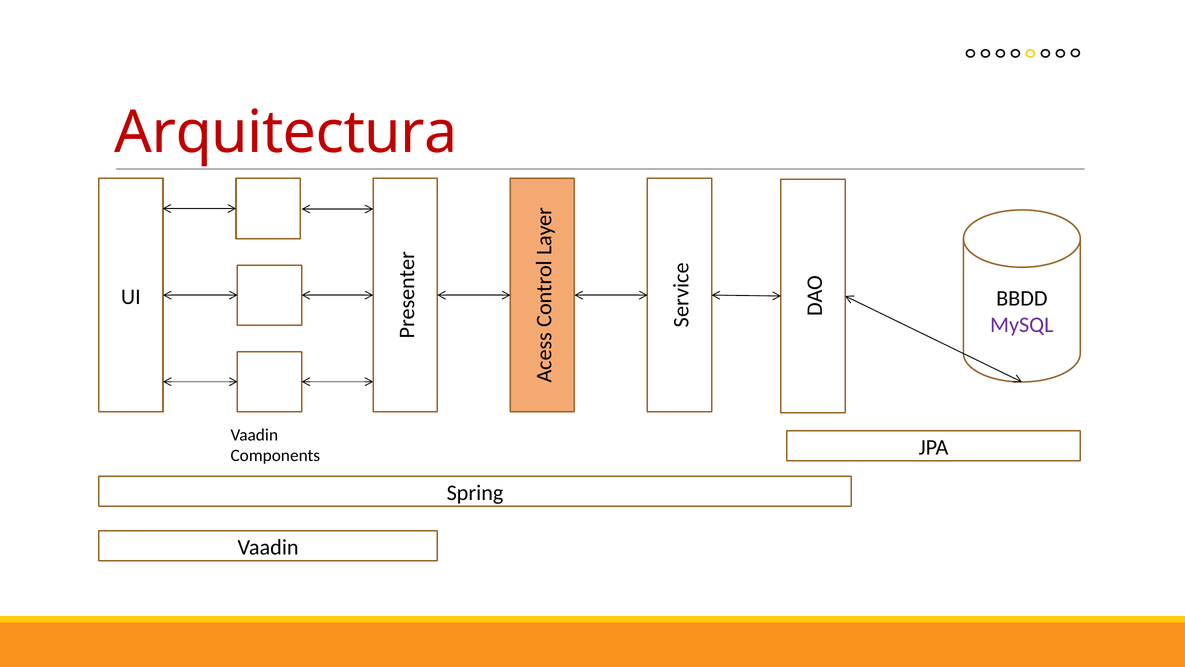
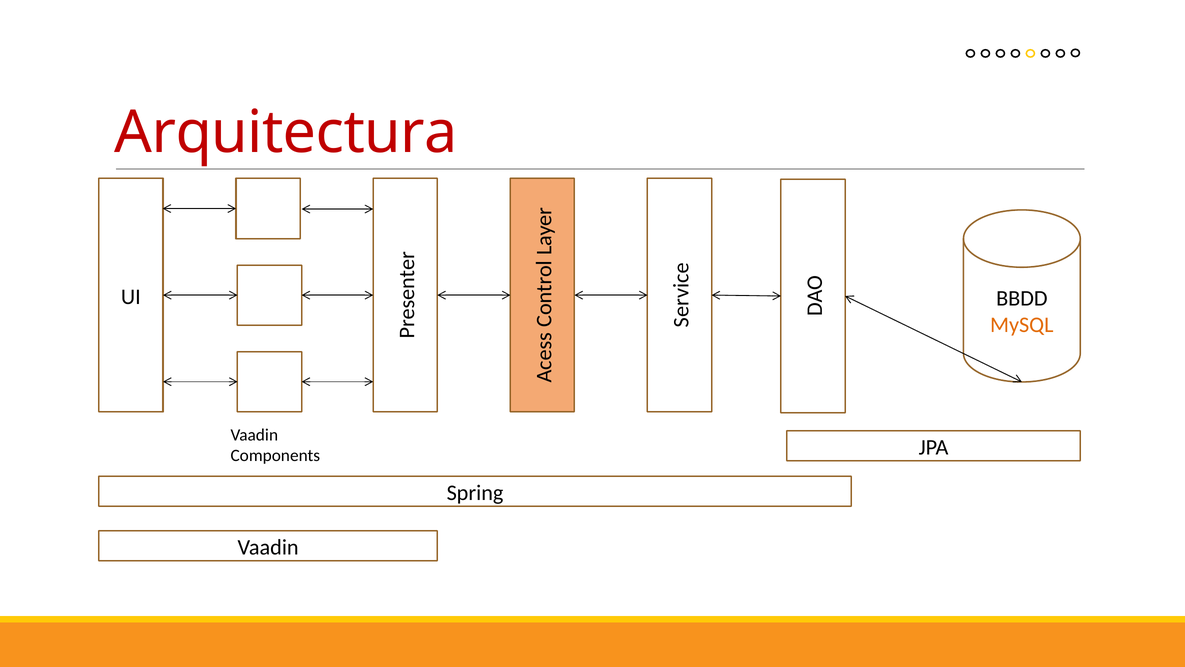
MySQL colour: purple -> orange (1022, 325)
